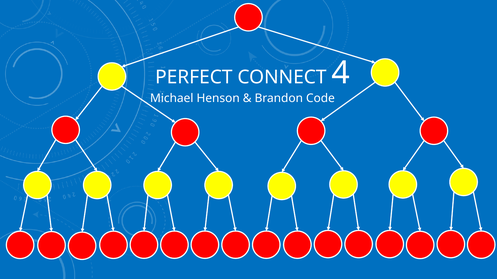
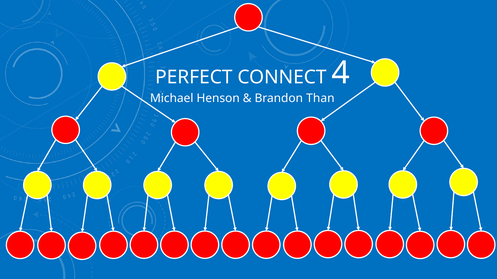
Code: Code -> Than (320, 98)
